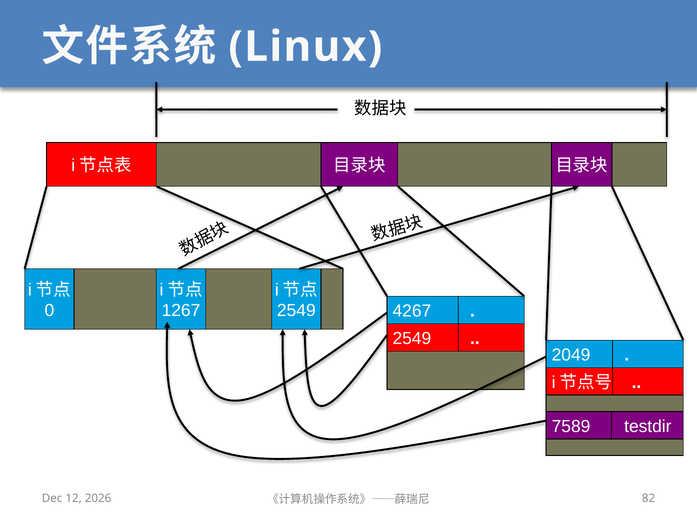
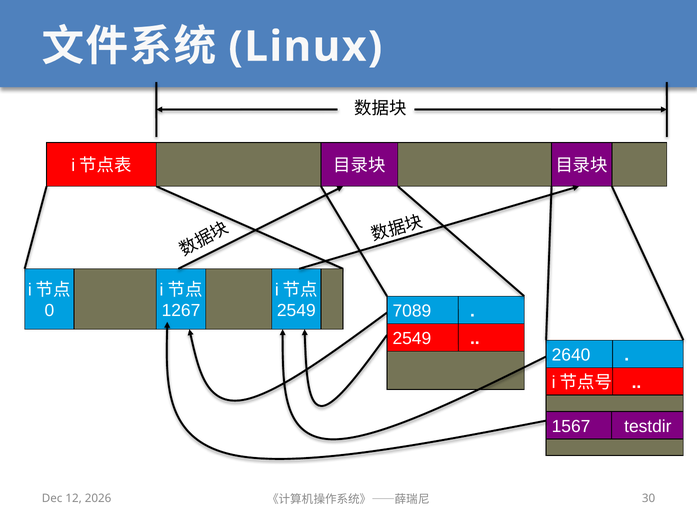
4267: 4267 -> 7089 (412, 311)
2049: 2049 -> 2640 (571, 355)
7589: 7589 -> 1567 (571, 426)
82: 82 -> 30 (649, 498)
